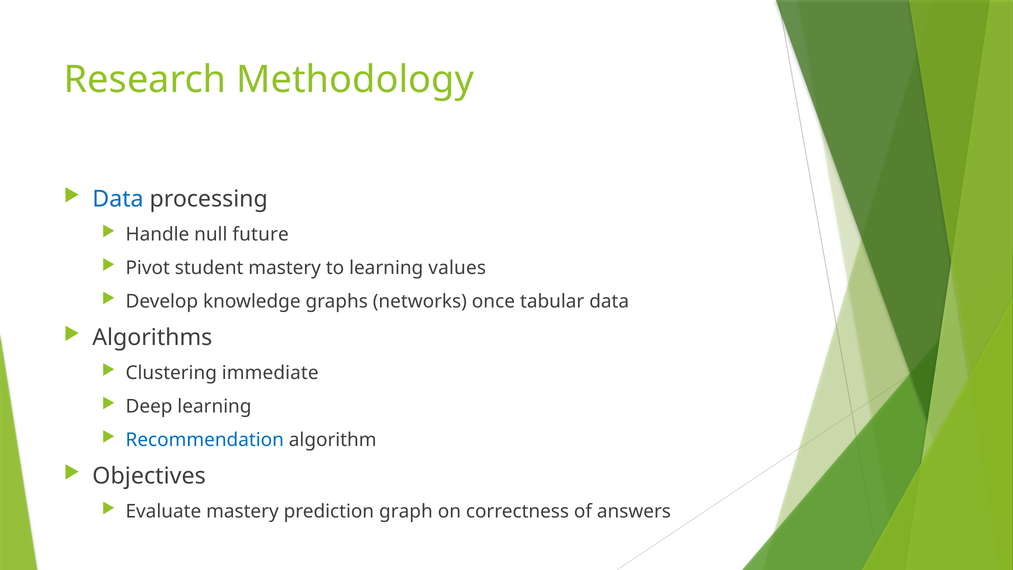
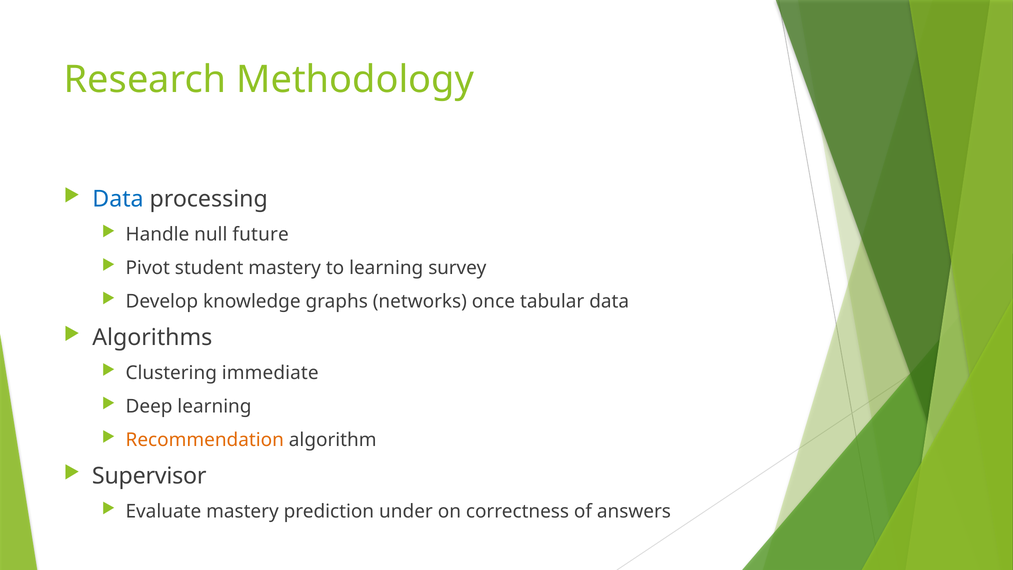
values: values -> survey (457, 268)
Recommendation colour: blue -> orange (205, 440)
Objectives: Objectives -> Supervisor (149, 476)
graph: graph -> under (406, 511)
